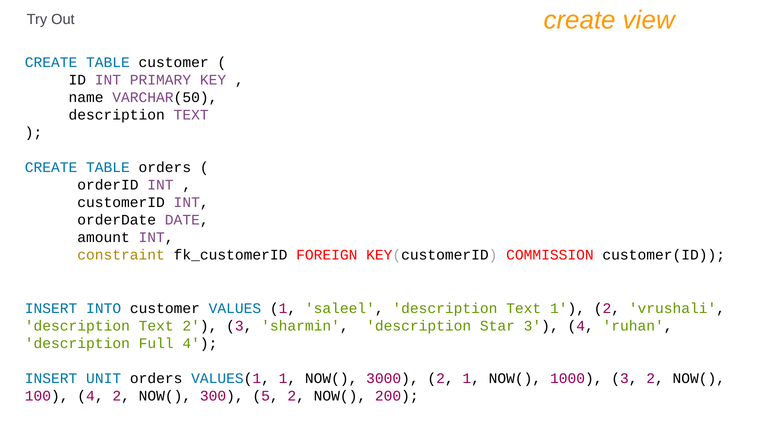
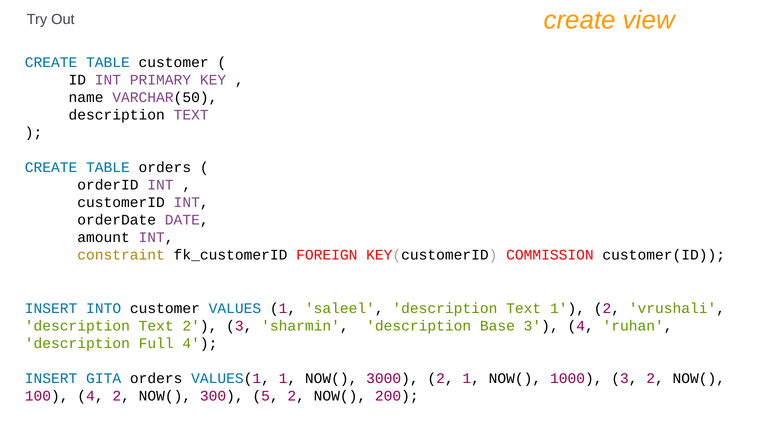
Star: Star -> Base (497, 326)
UNIT: UNIT -> GITA (104, 378)
